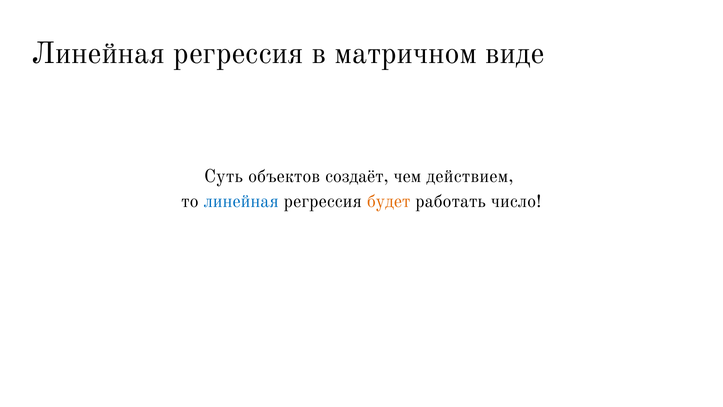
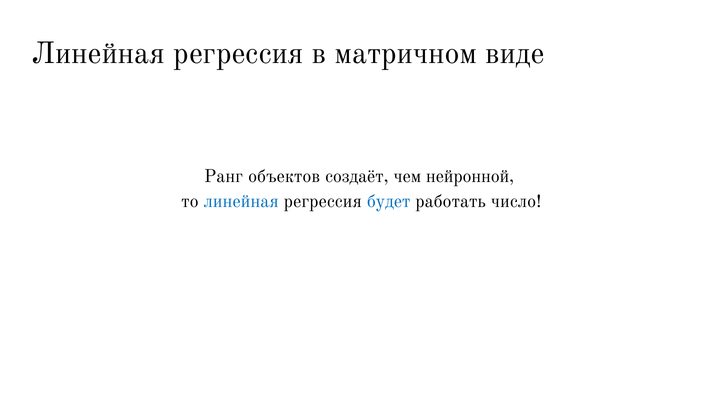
Суть: Суть -> Ранг (224, 176)
действием: действием -> нейронной (470, 176)
будет colour: orange -> blue (389, 201)
